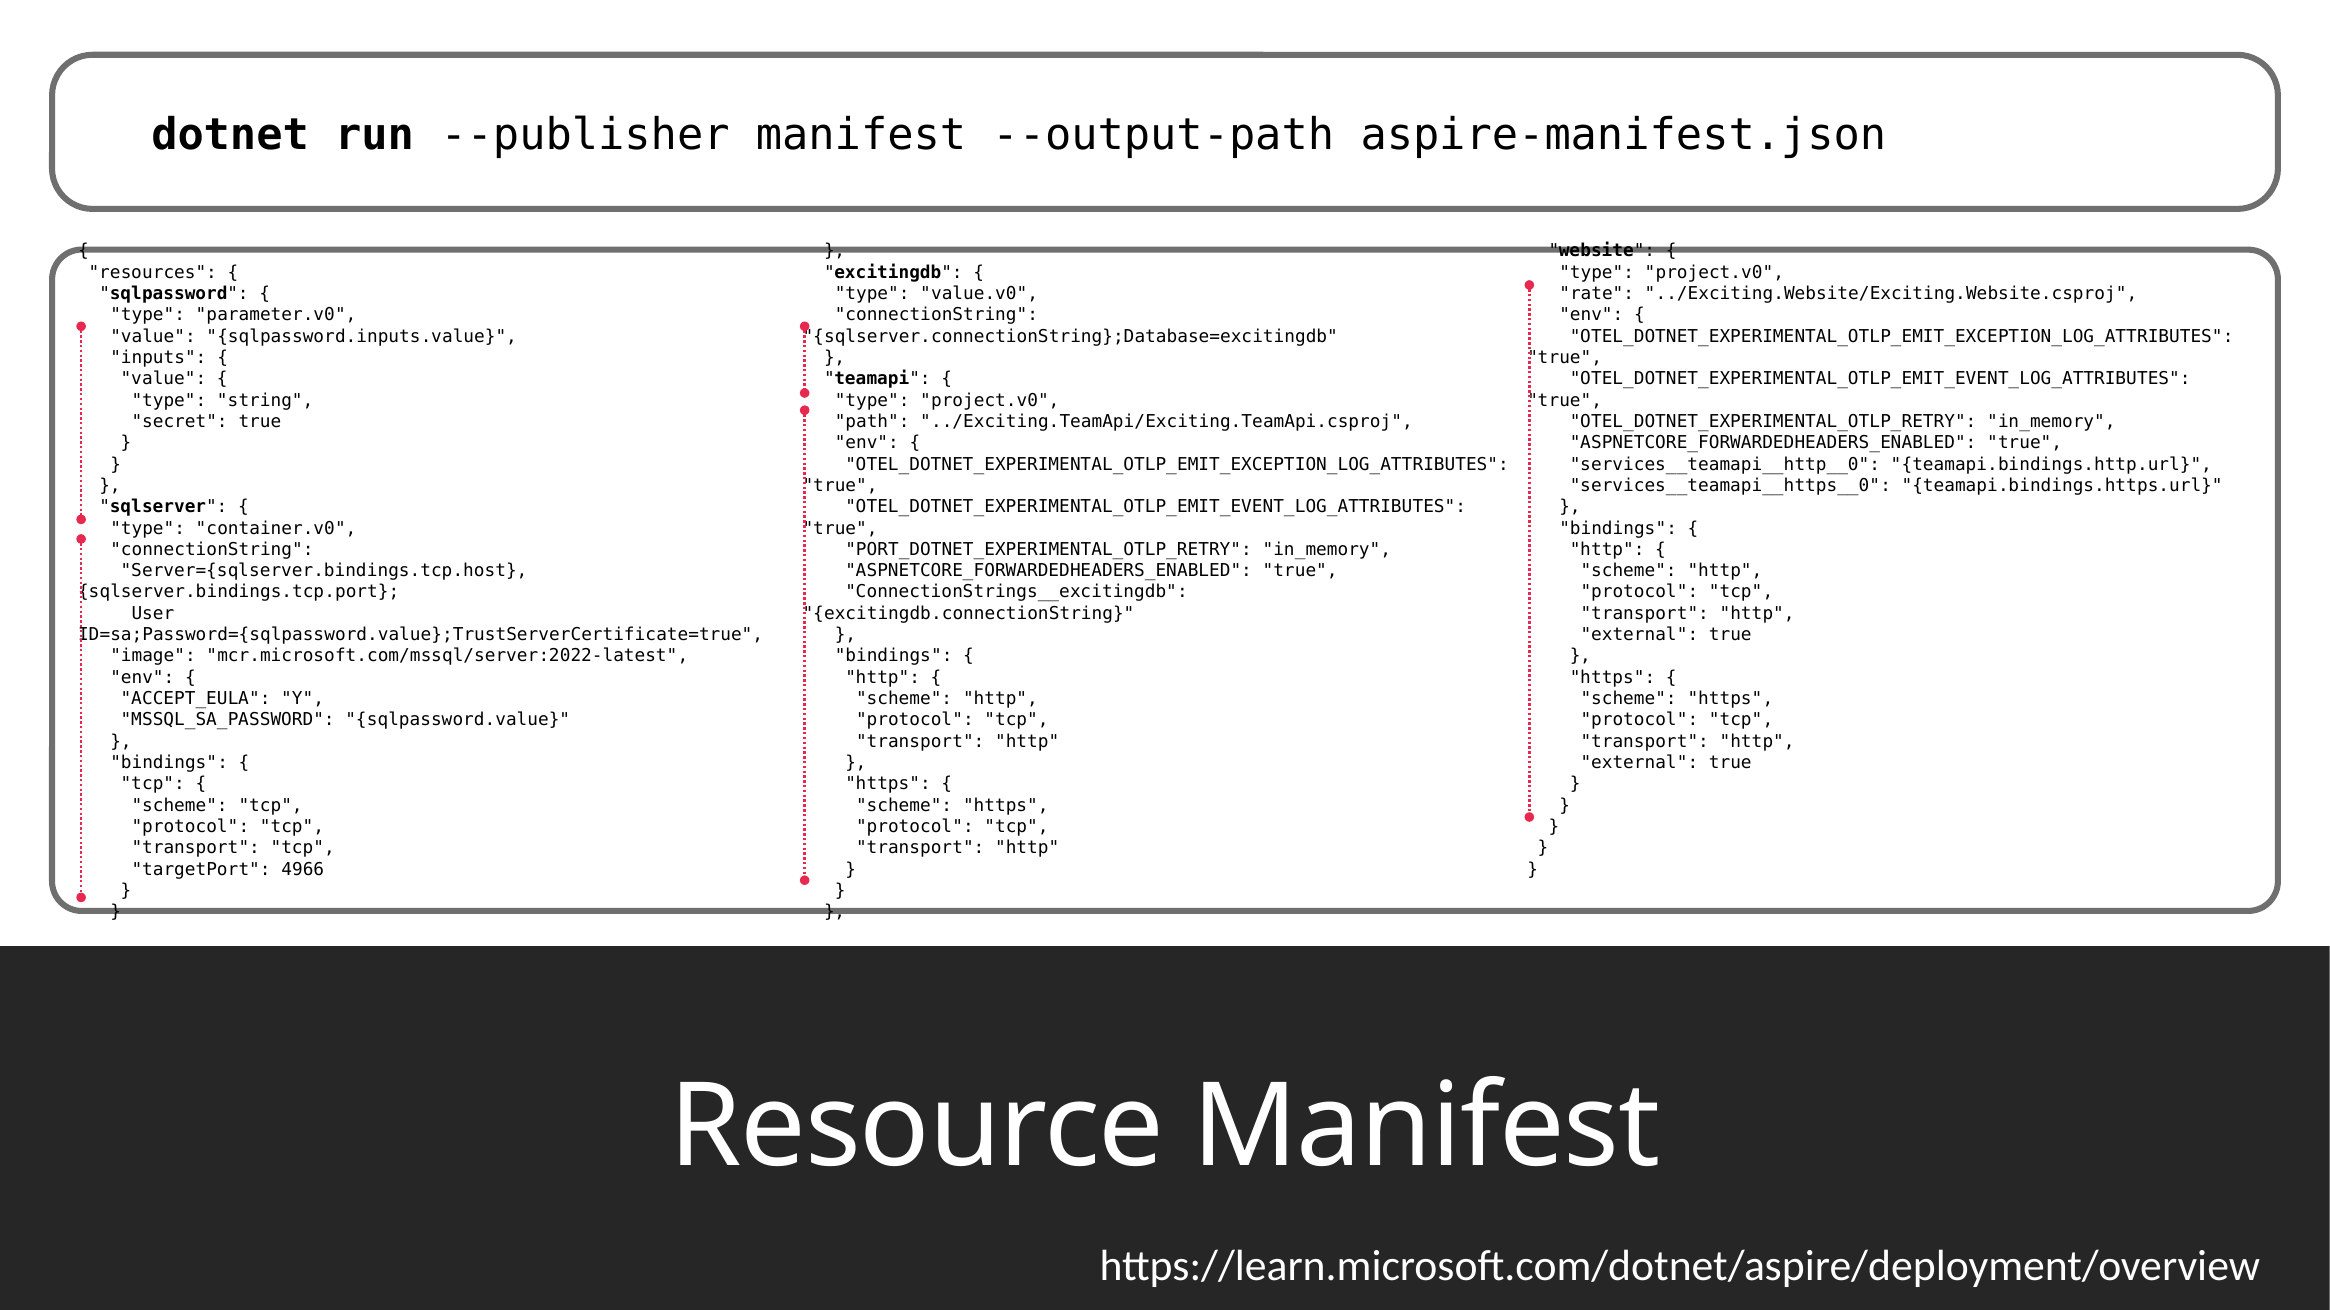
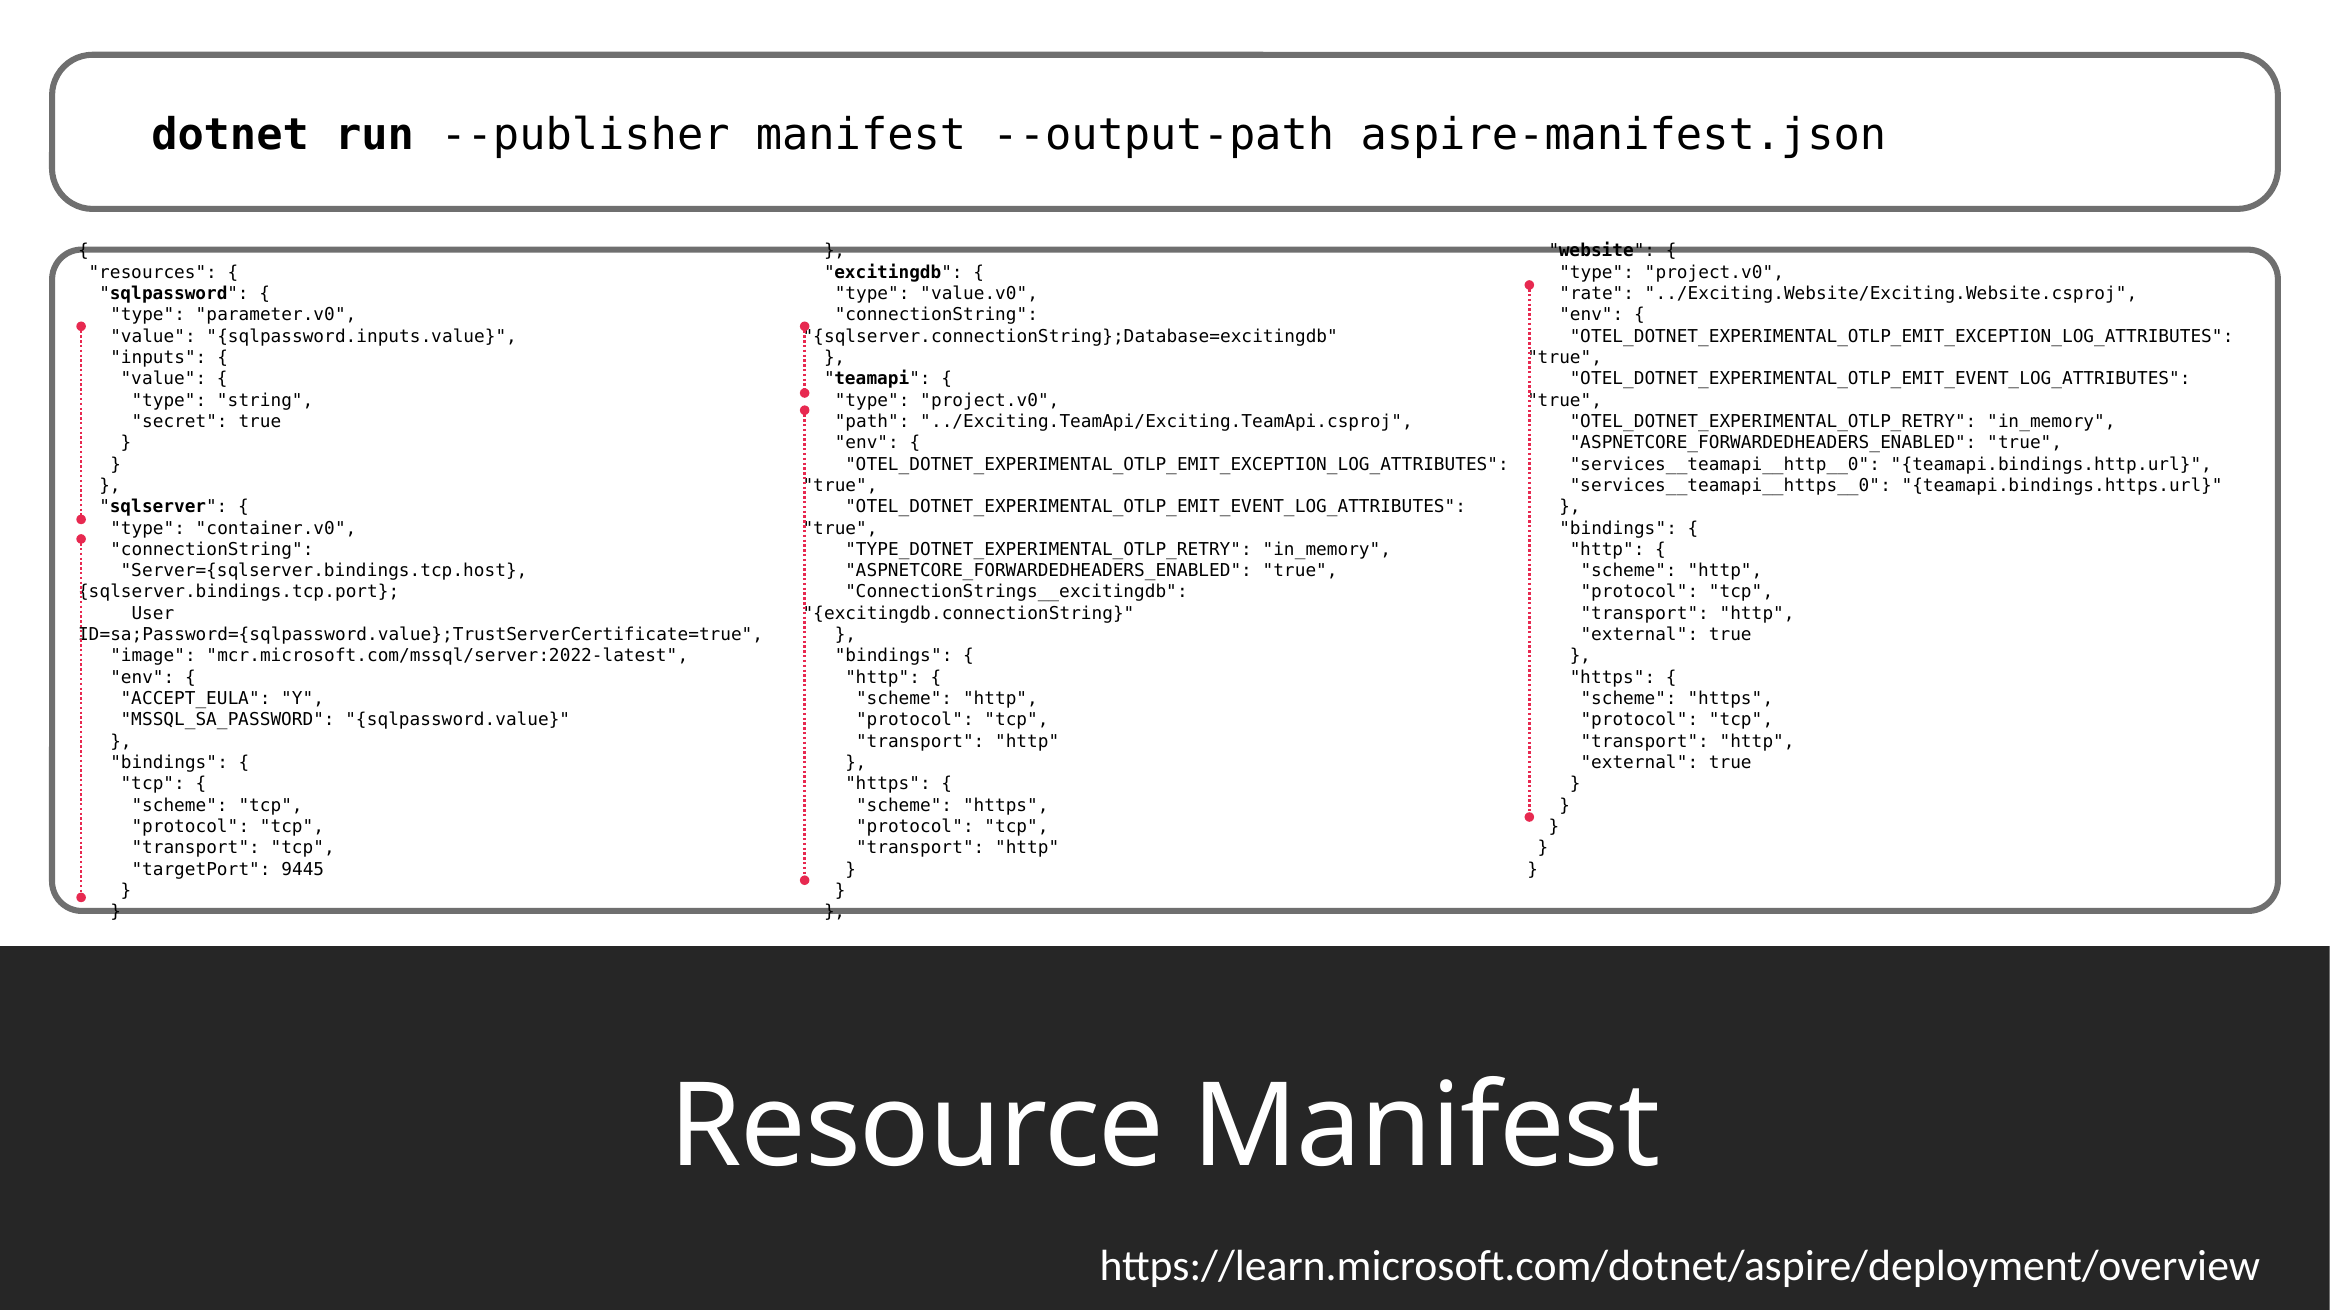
PORT_DOTNET_EXPERIMENTAL_OTLP_RETRY: PORT_DOTNET_EXPERIMENTAL_OTLP_RETRY -> TYPE_DOTNET_EXPERIMENTAL_OTLP_RETRY (1049, 550)
4966: 4966 -> 9445 (303, 870)
